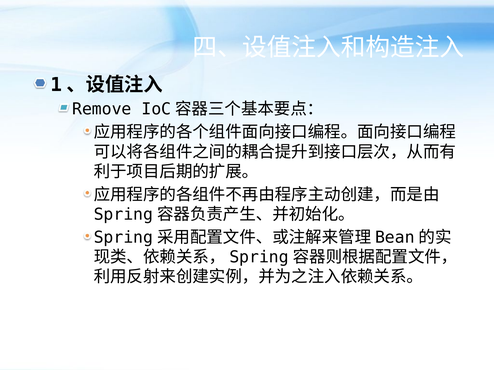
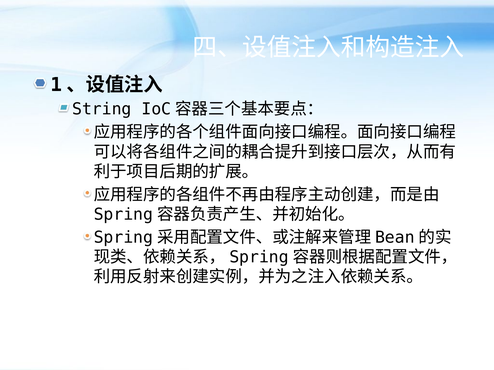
Remove: Remove -> String (102, 109)
